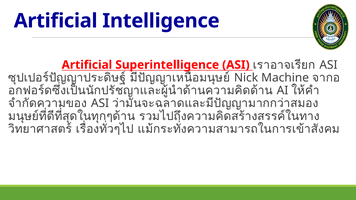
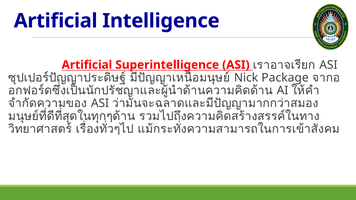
Machine: Machine -> Package (285, 78)
